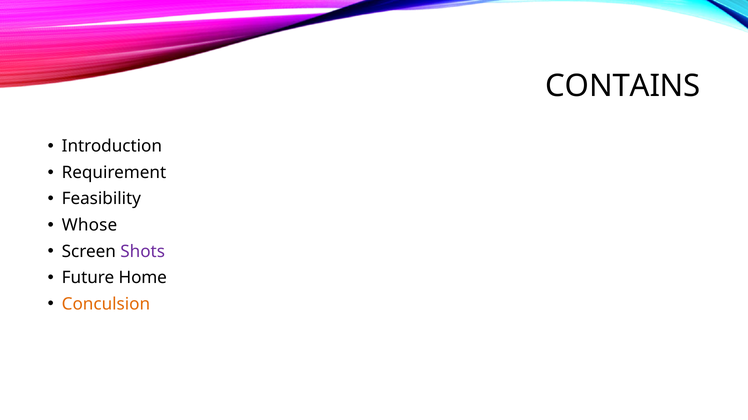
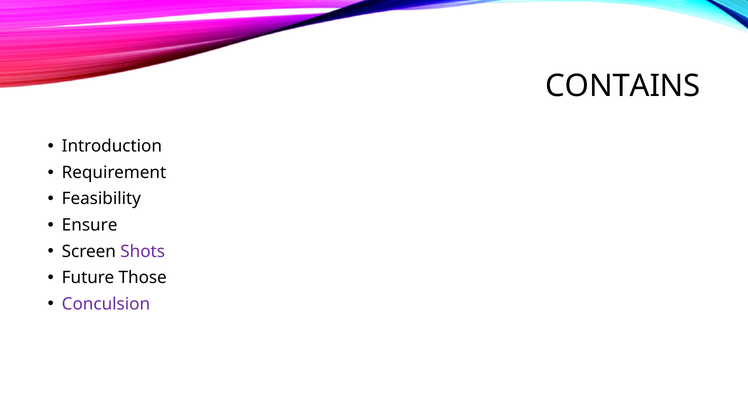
Whose: Whose -> Ensure (90, 226)
Home: Home -> Those (143, 278)
Conculsion colour: orange -> purple (106, 304)
